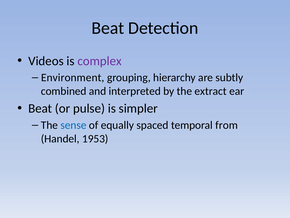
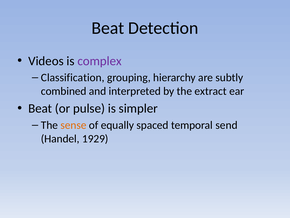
Environment: Environment -> Classification (73, 77)
sense colour: blue -> orange (73, 125)
from: from -> send (227, 125)
1953: 1953 -> 1929 (95, 138)
